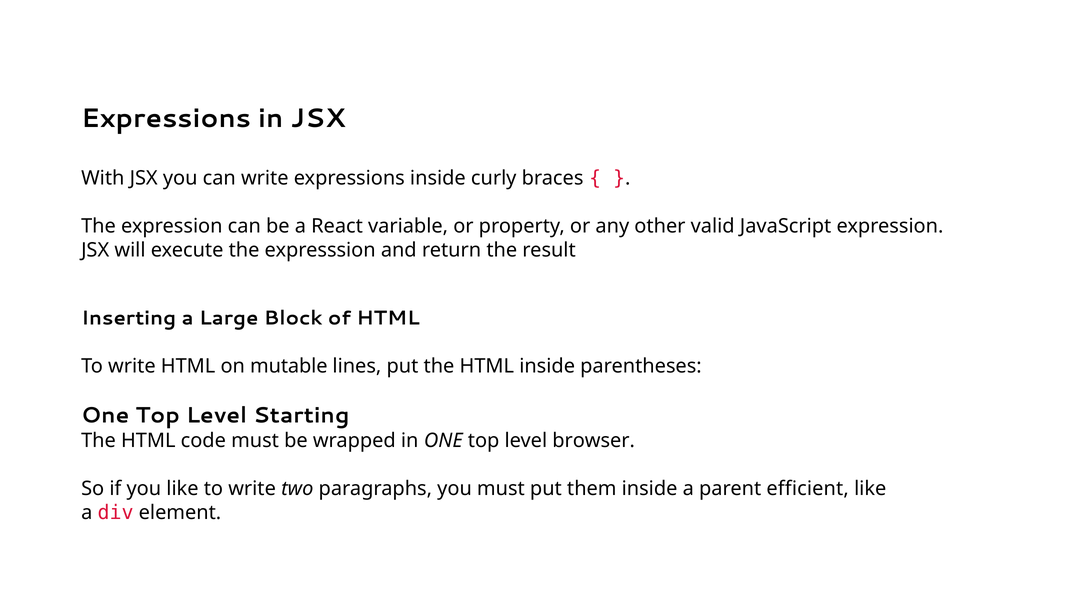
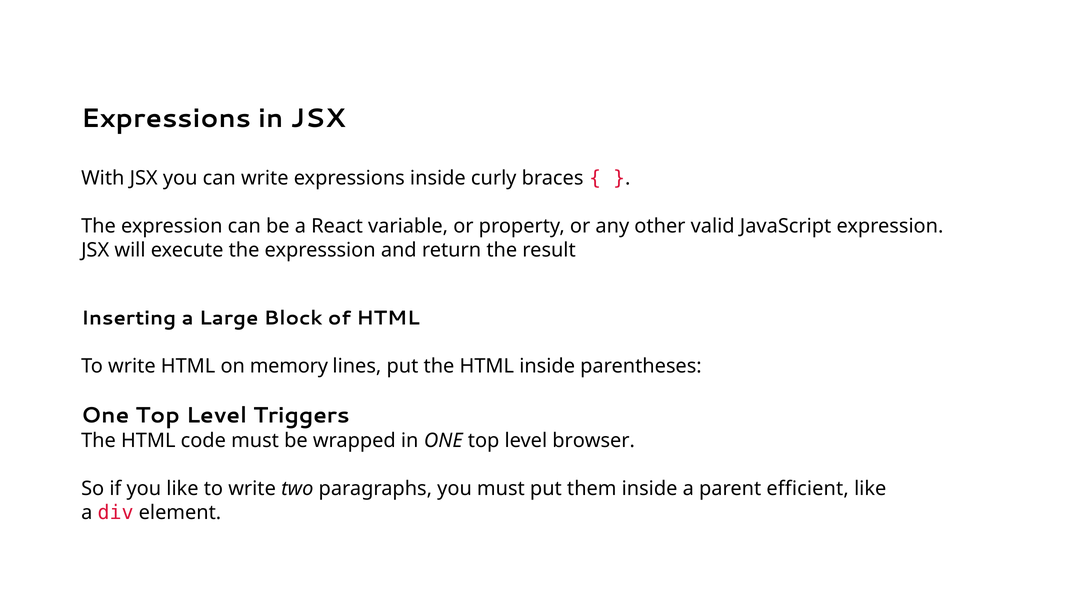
mutable: mutable -> memory (289, 366)
Starting: Starting -> Triggers (301, 415)
